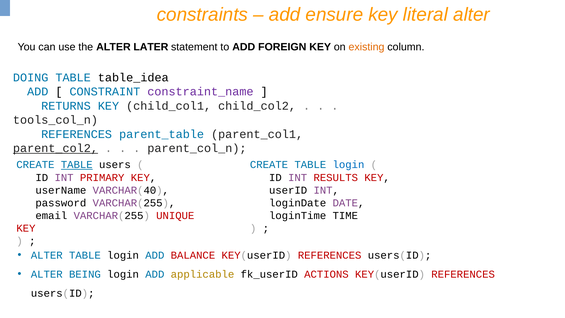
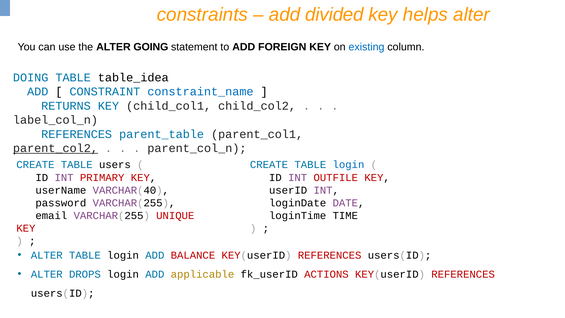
ensure: ensure -> divided (334, 15)
literal: literal -> helps (425, 15)
LATER: LATER -> GOING (151, 47)
existing colour: orange -> blue (367, 47)
constraint_name colour: purple -> blue (200, 92)
tools_col_n: tools_col_n -> label_col_n (55, 120)
TABLE underline: present -> none (77, 165)
RESULTS: RESULTS -> OUTFILE (336, 177)
BEING: BEING -> DROPS (85, 274)
